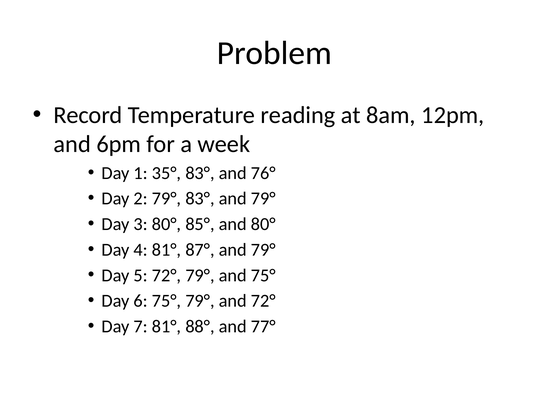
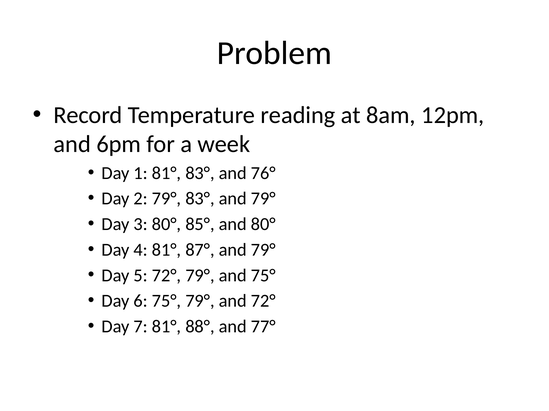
1 35°: 35° -> 81° (167, 173)
